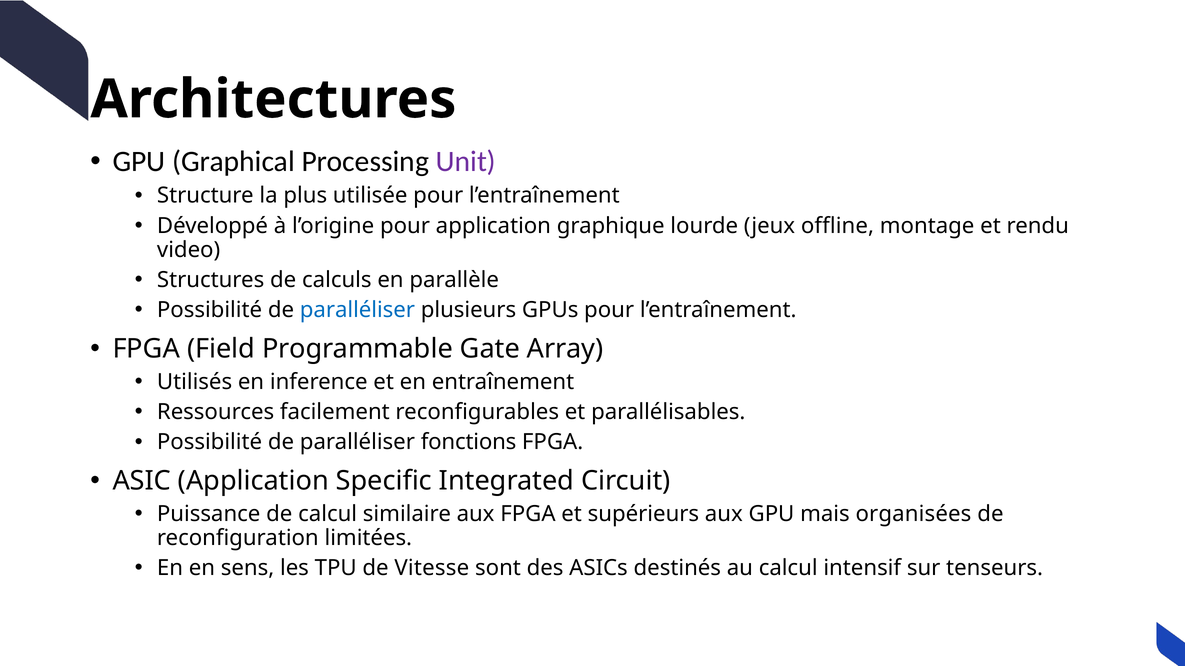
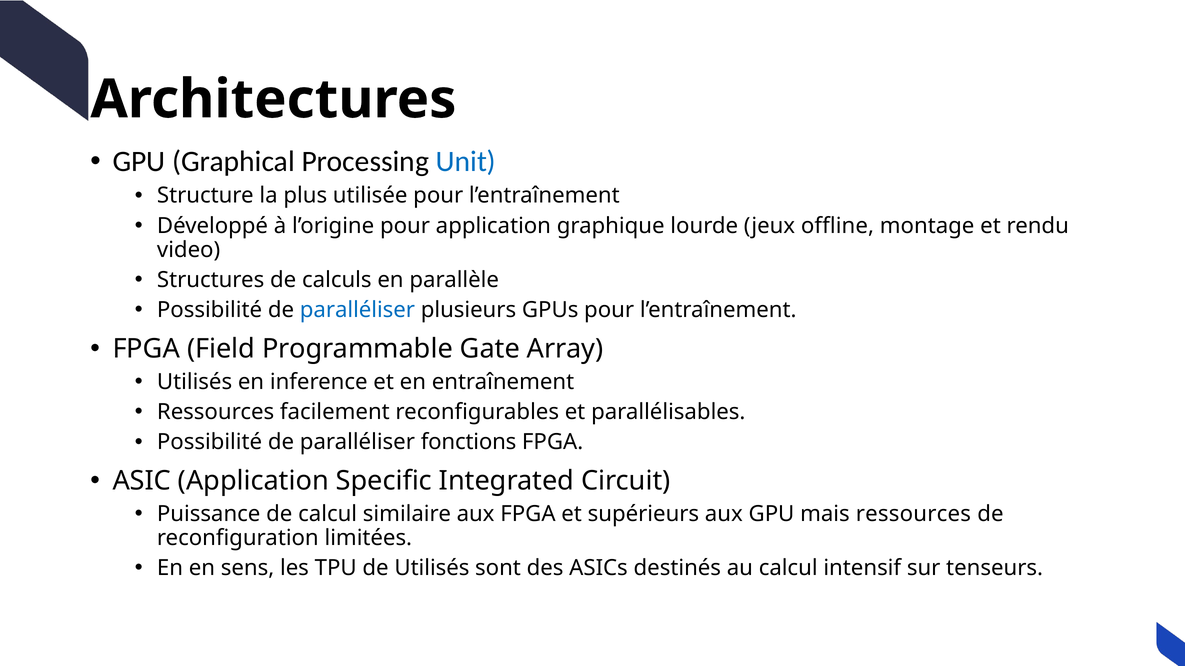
Unit colour: purple -> blue (466, 162)
mais organisées: organisées -> ressources (913, 514)
de Vitesse: Vitesse -> Utilisés (432, 568)
